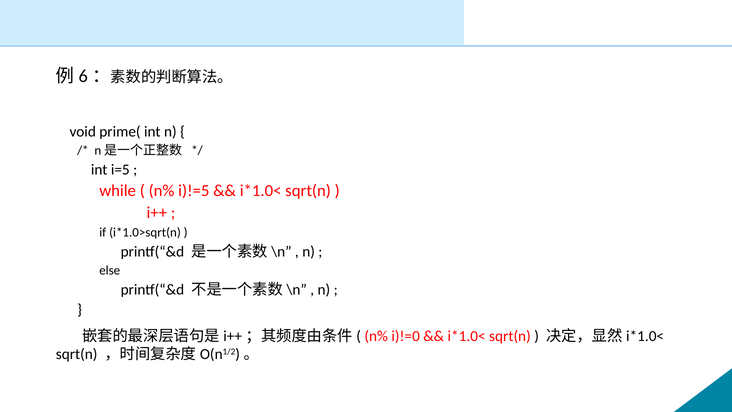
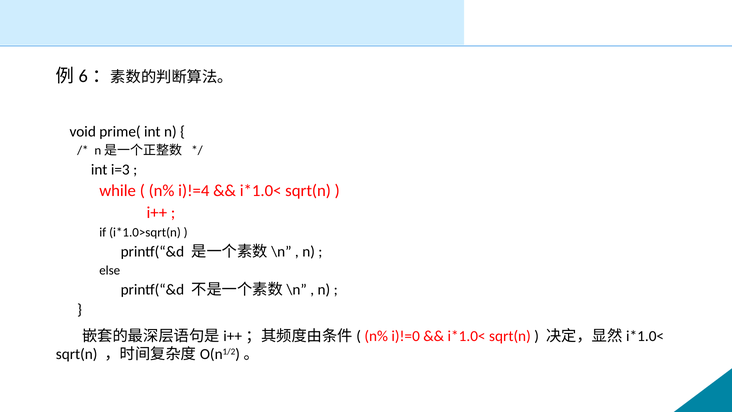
i=5: i=5 -> i=3 (120, 169)
i)!=5: i)!=5 -> i)!=4 (194, 190)
